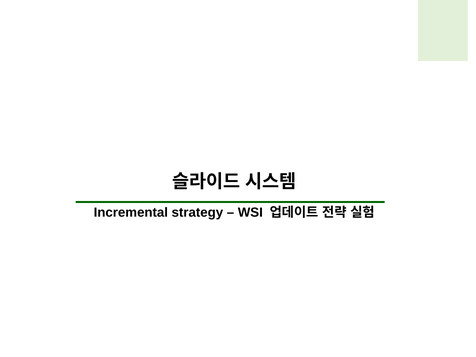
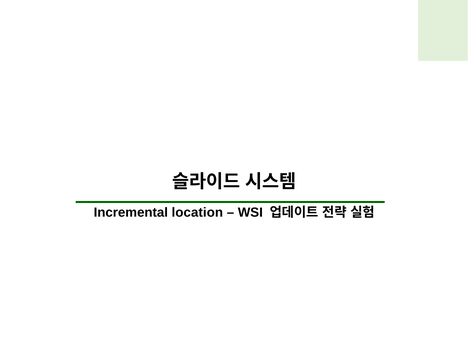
strategy: strategy -> location (197, 212)
